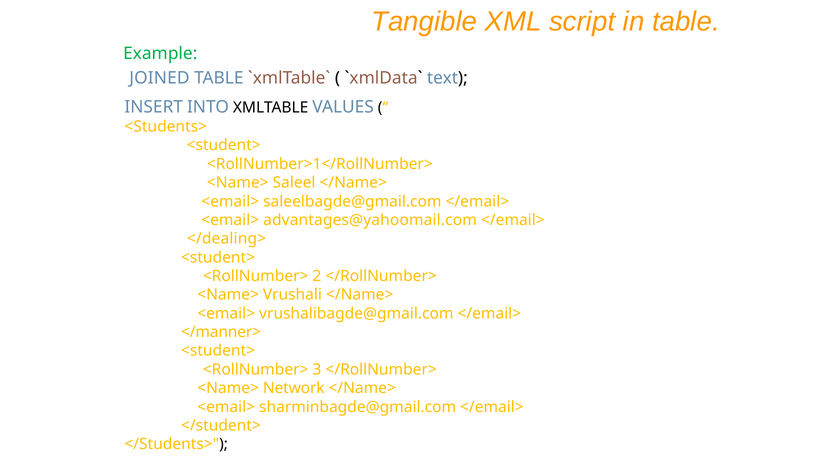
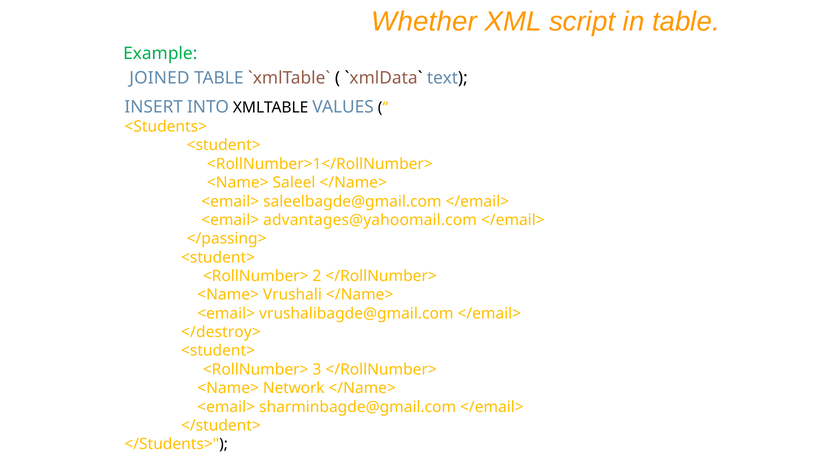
Tangible: Tangible -> Whether (424, 22)
</dealing>: </dealing> -> </passing> (227, 239)
</manner>: </manner> -> </destroy> (221, 332)
